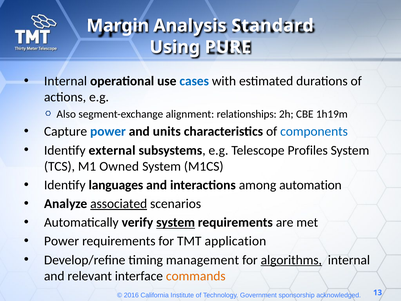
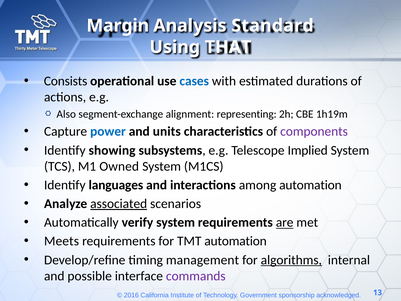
PURE: PURE -> THAT (228, 47)
Internal: Internal -> Consists (66, 81)
relationships: relationships -> representing (247, 114)
components colour: blue -> purple (314, 131)
external: external -> showing (112, 150)
Profiles: Profiles -> Implied (308, 150)
system underline: present -> none (176, 222)
are underline: none -> present (285, 222)
Power: Power -> Meets (62, 241)
TMT application: application -> automation (236, 241)
relevant: relevant -> possible (90, 276)
commands colour: orange -> purple (196, 276)
